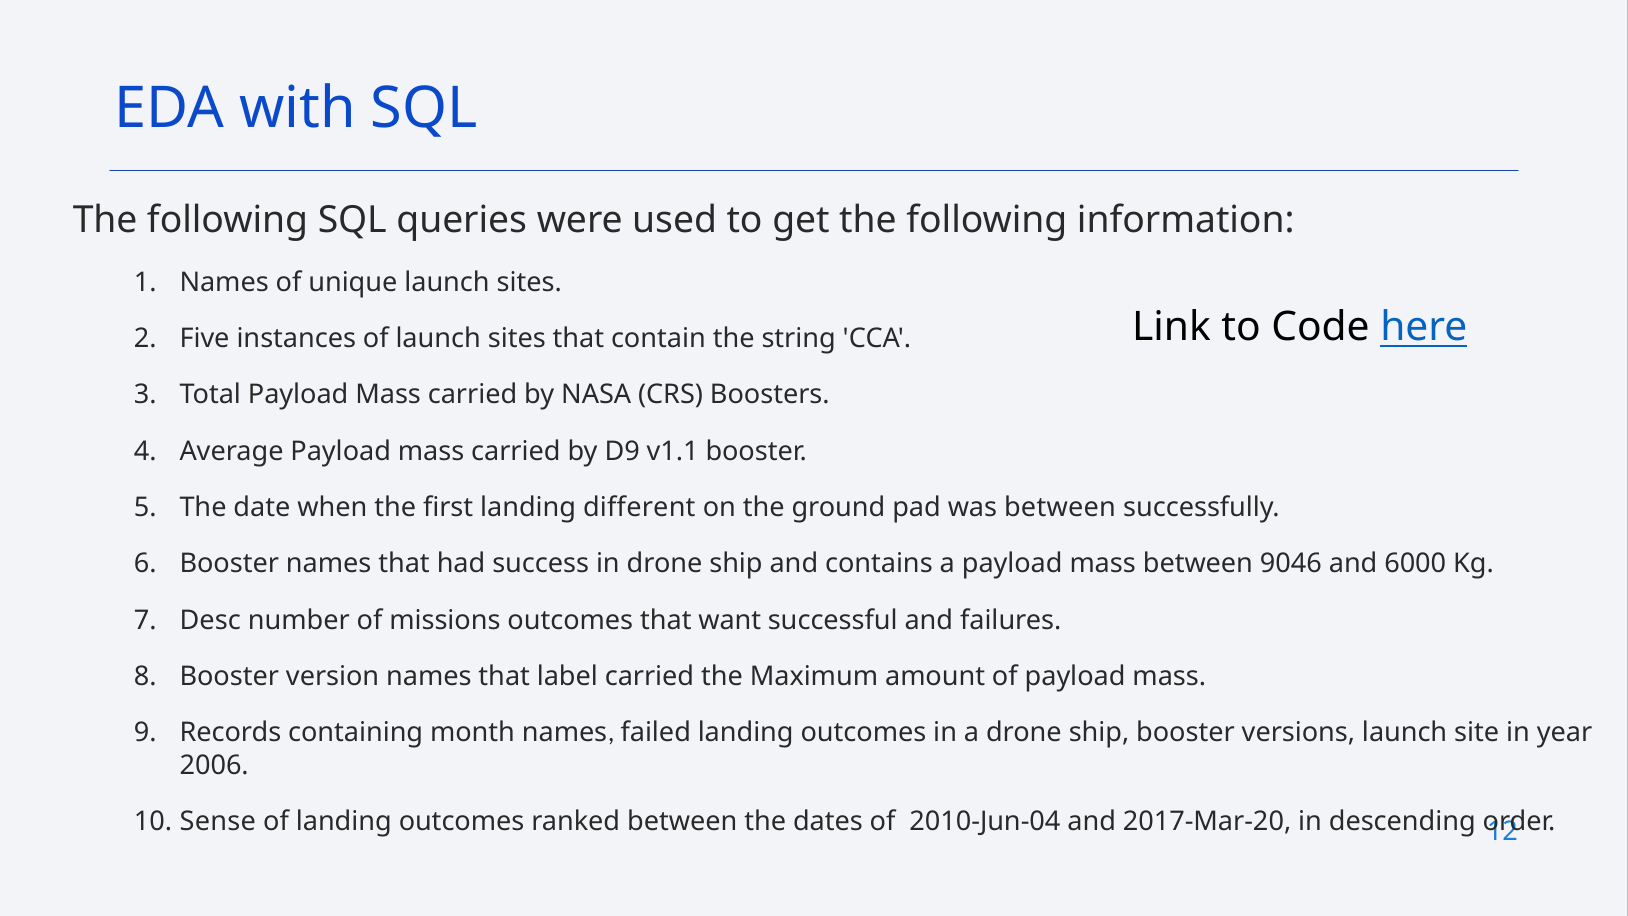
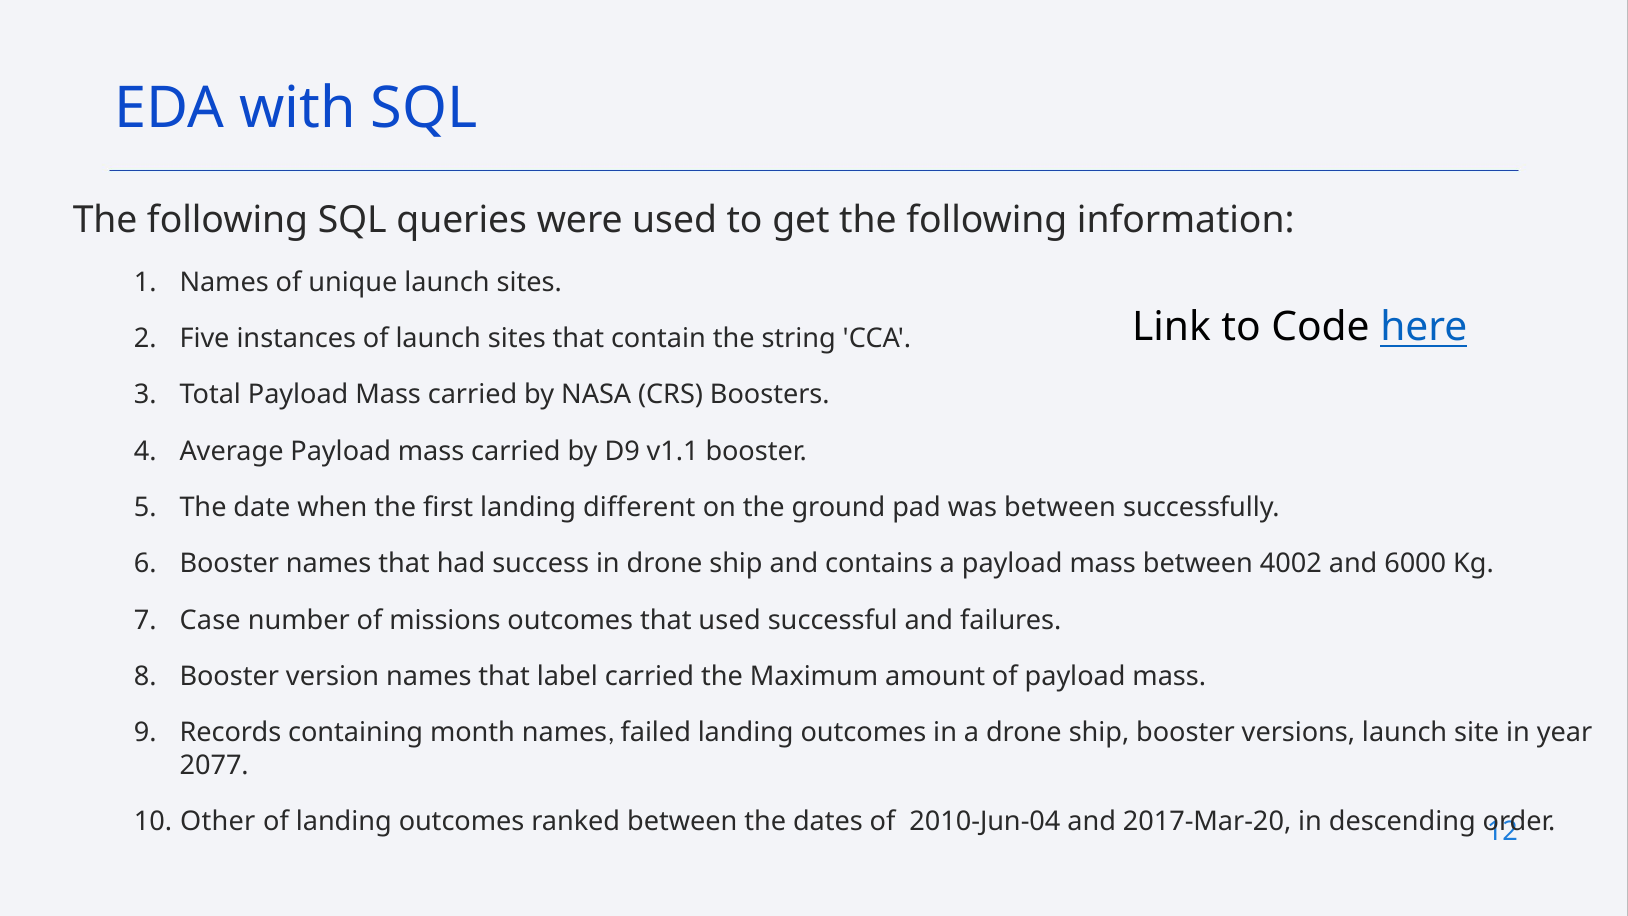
9046: 9046 -> 4002 (1291, 564)
Desc: Desc -> Case (210, 620)
that want: want -> used (730, 620)
2006: 2006 -> 2077 (214, 765)
Sense: Sense -> Other (218, 821)
